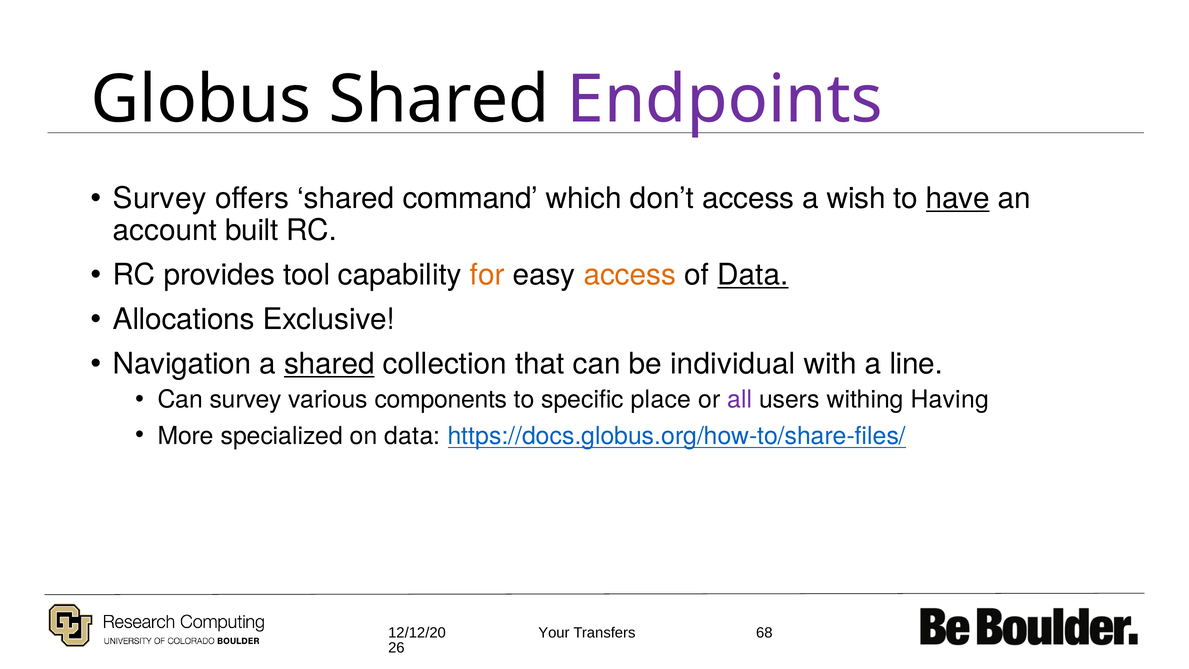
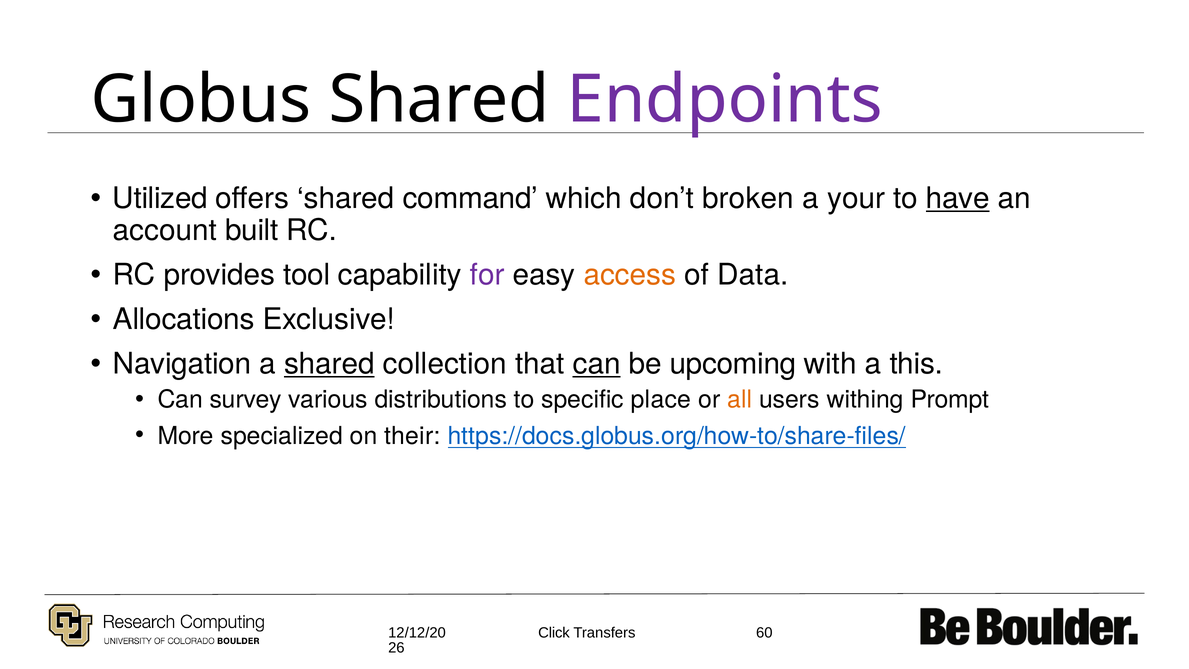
Survey: Survey -> Utilized (160, 198)
don’t access: access -> broken (748, 198)
wish: wish -> your (856, 198)
for colour: orange -> purple (487, 275)
Data underline: present -> none (753, 275)
can underline: none -> present (597, 364)
individual: individual -> upcoming (733, 364)
line: line -> this (916, 364)
components: components -> distributions (441, 400)
all colour: purple -> orange (740, 400)
Having: Having -> Prompt (950, 400)
on data: data -> their (412, 436)
Your: Your -> Click (554, 633)
68: 68 -> 60 (764, 633)
